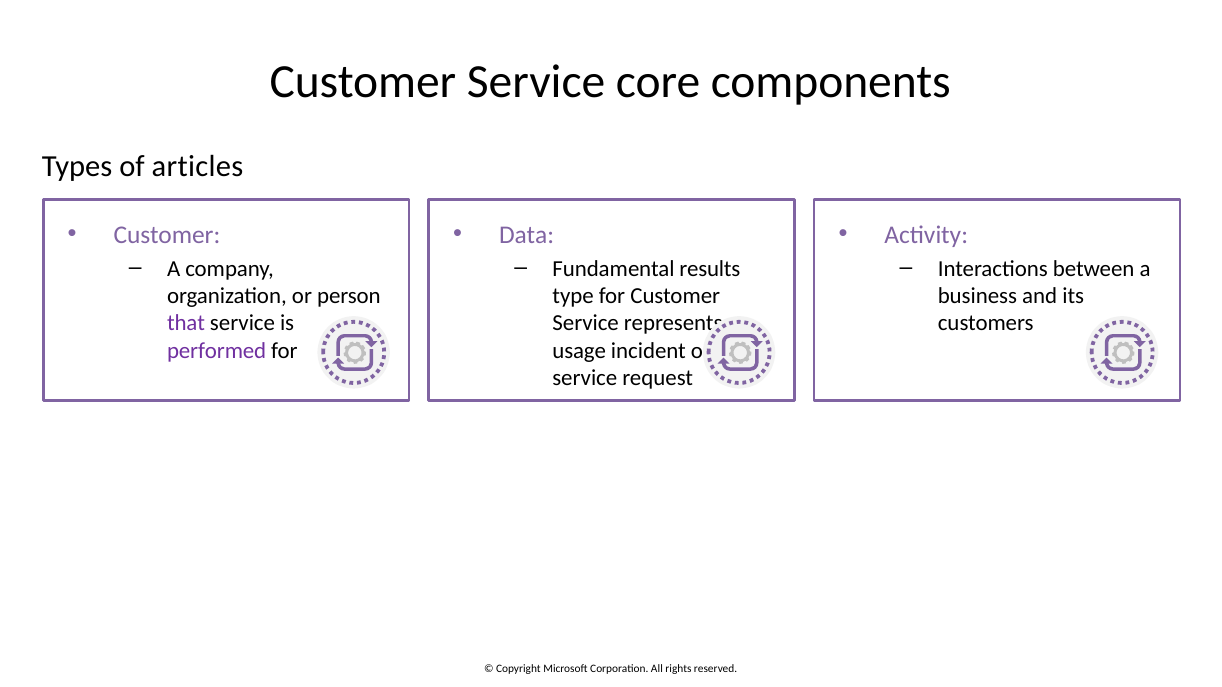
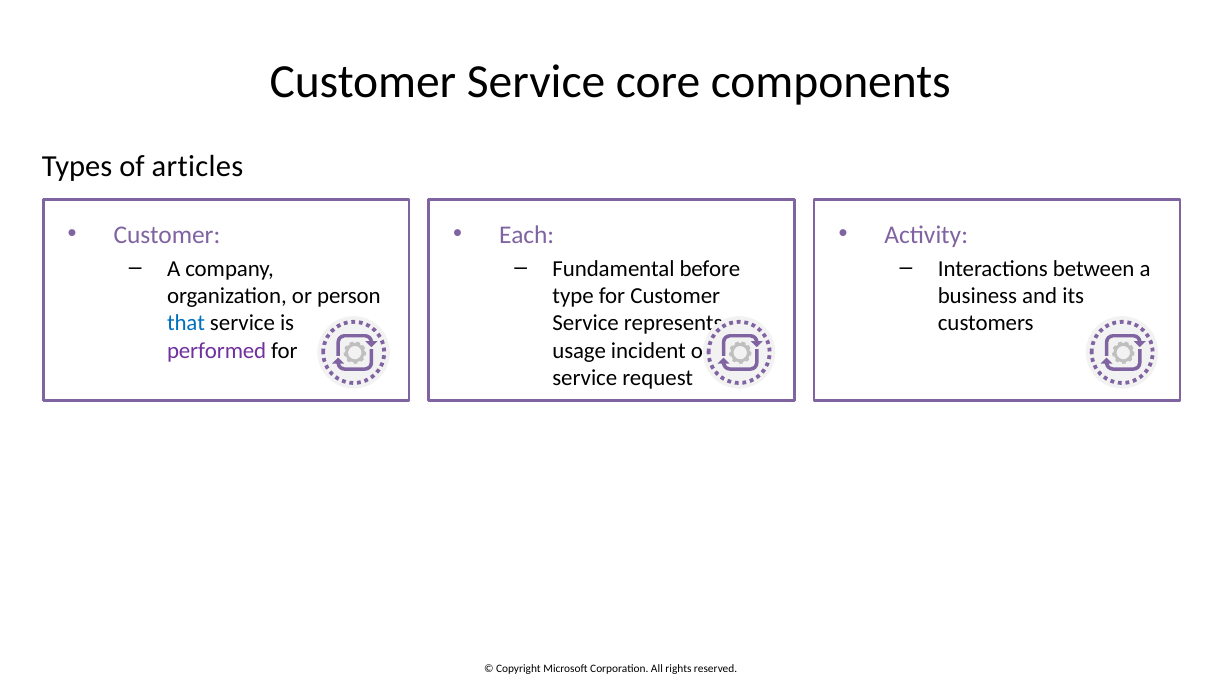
Data: Data -> Each (527, 235)
results: results -> before (710, 269)
that colour: purple -> blue (186, 324)
